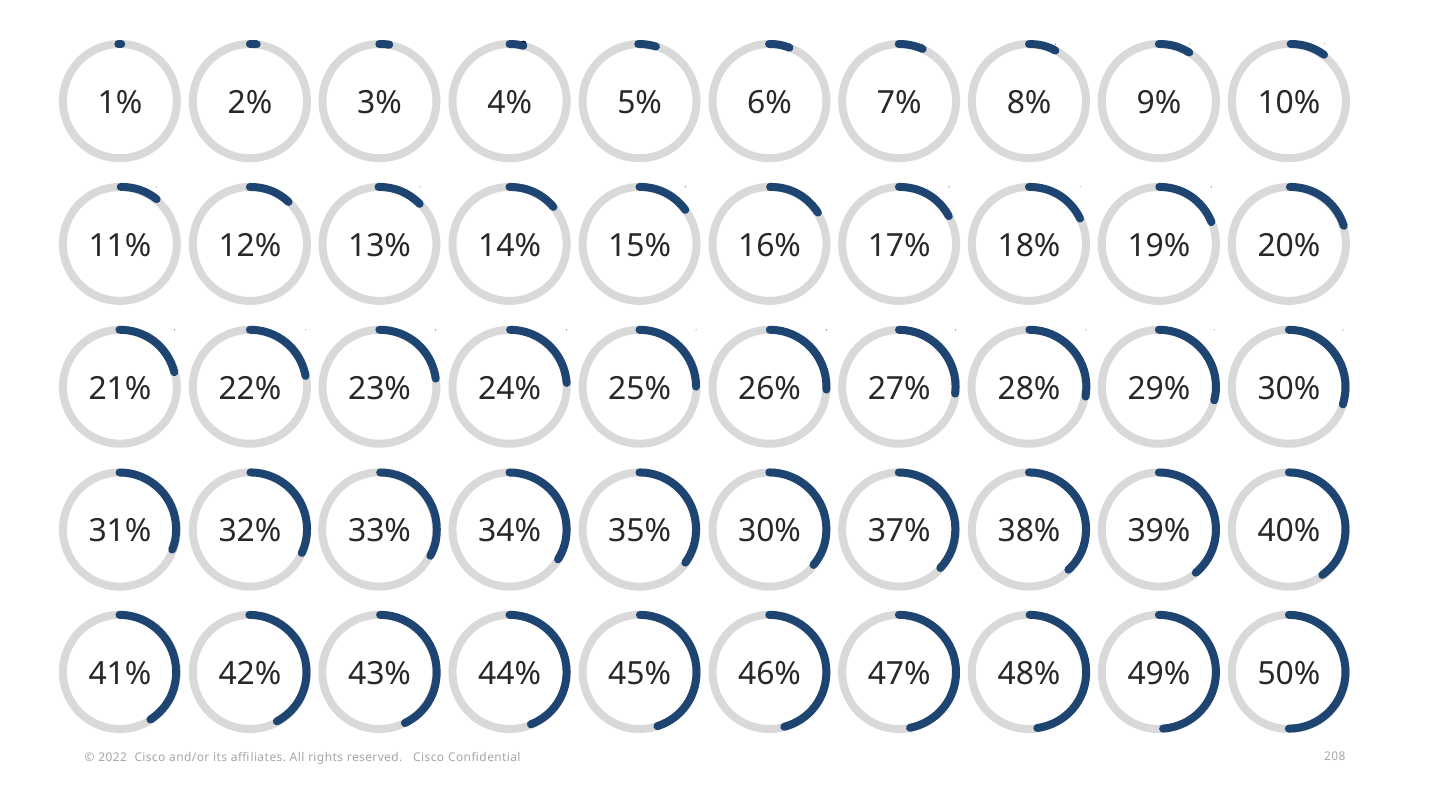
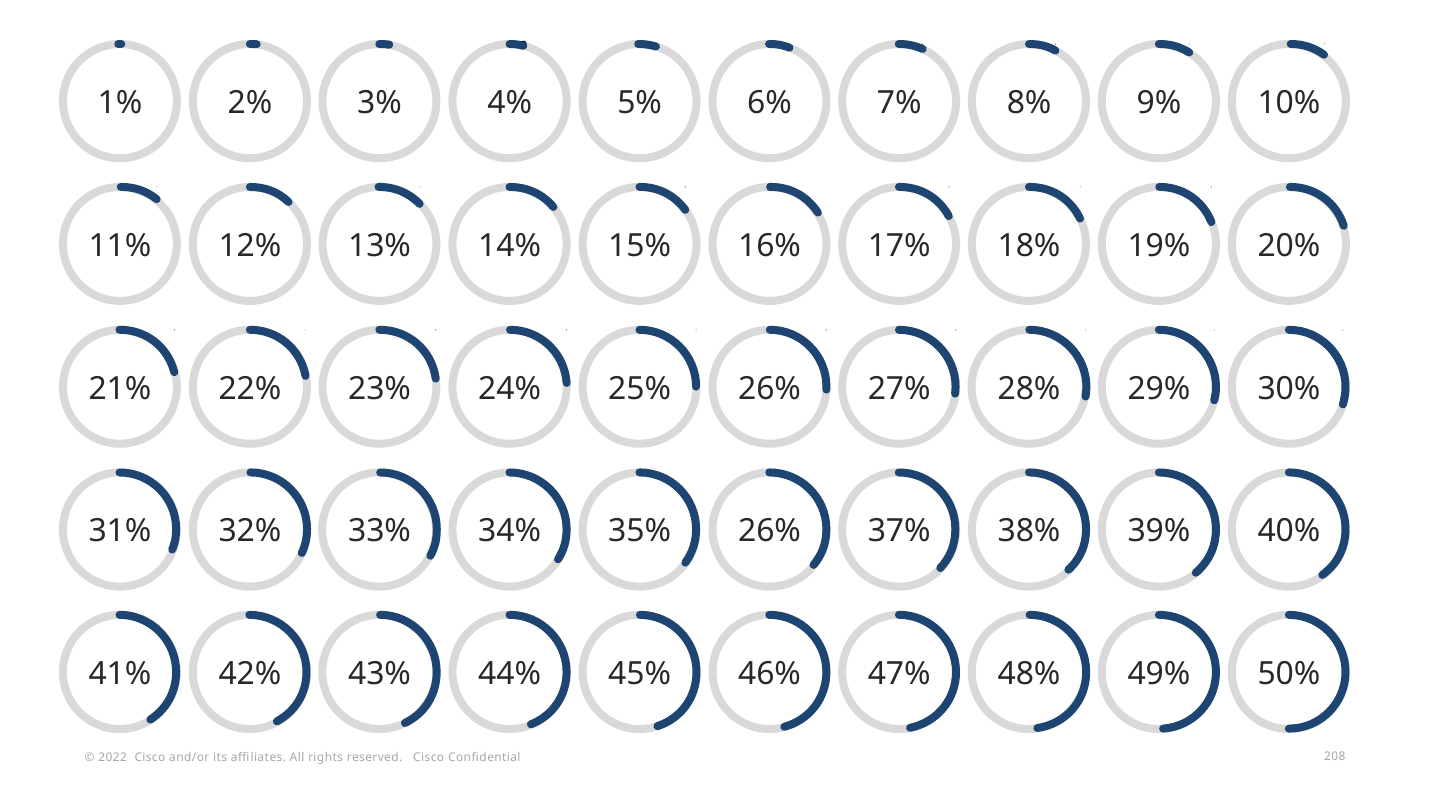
30%: 30% -> 26% (770, 531)
